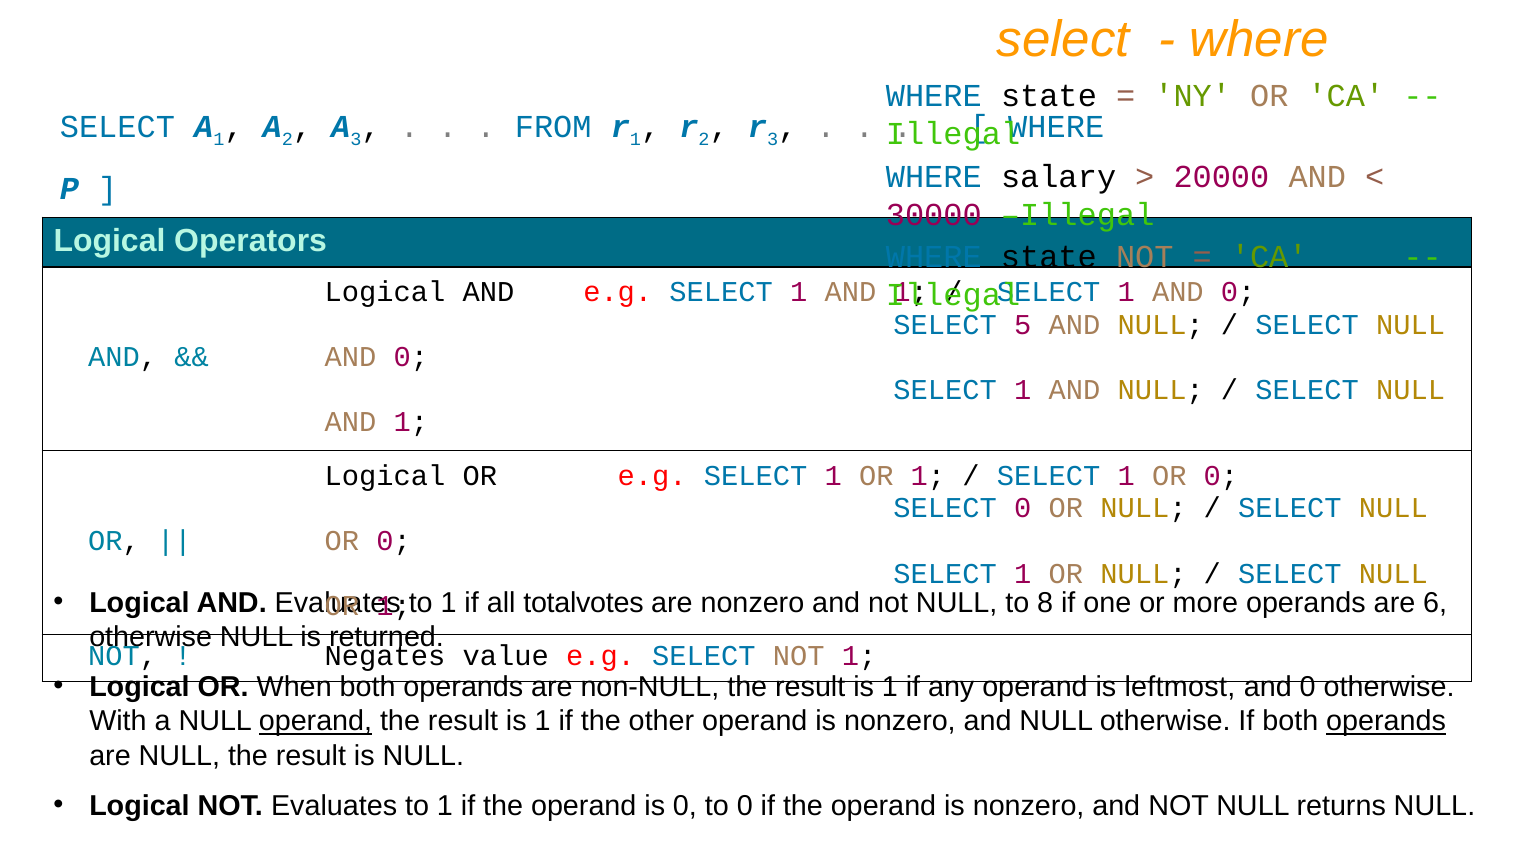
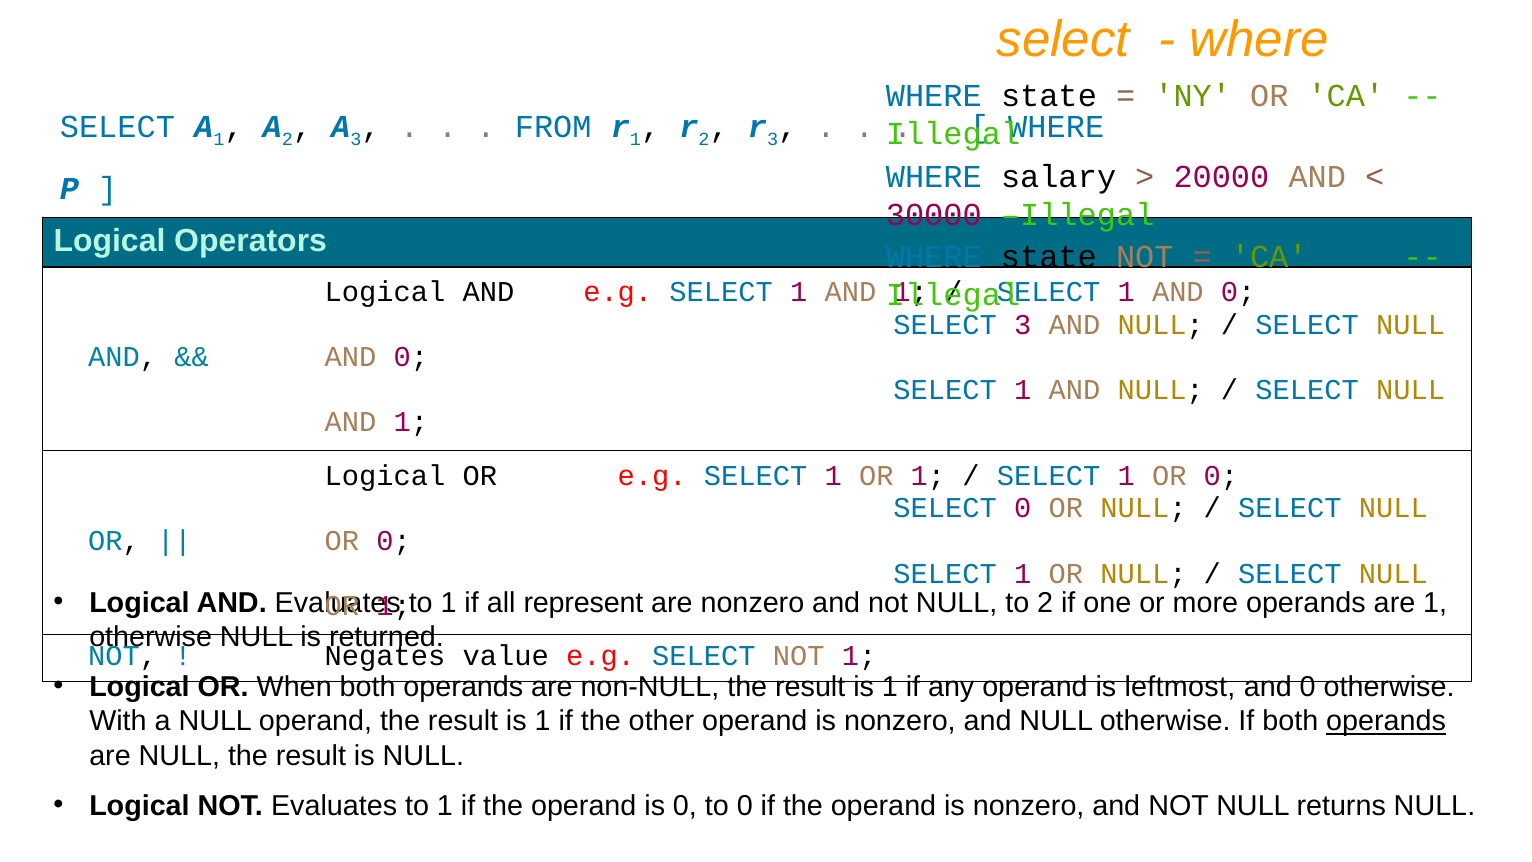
SELECT 5: 5 -> 3 (1023, 324)
totalvotes: totalvotes -> represent (583, 602)
to 8: 8 -> 2 (1045, 602)
are 6: 6 -> 1 (1435, 602)
operand underline: present -> none (315, 721)
